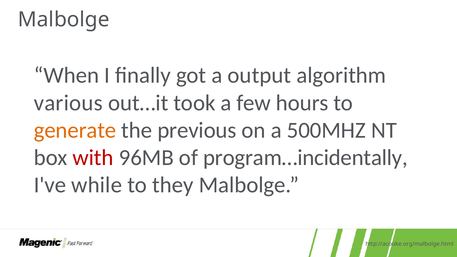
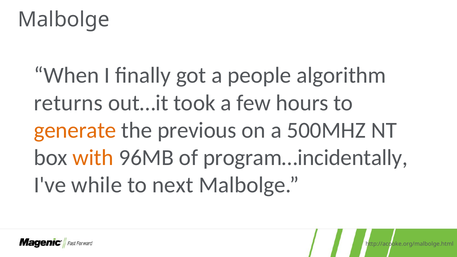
output: output -> people (259, 75)
various: various -> returns (68, 103)
with colour: red -> orange (93, 158)
they: they -> next (173, 185)
